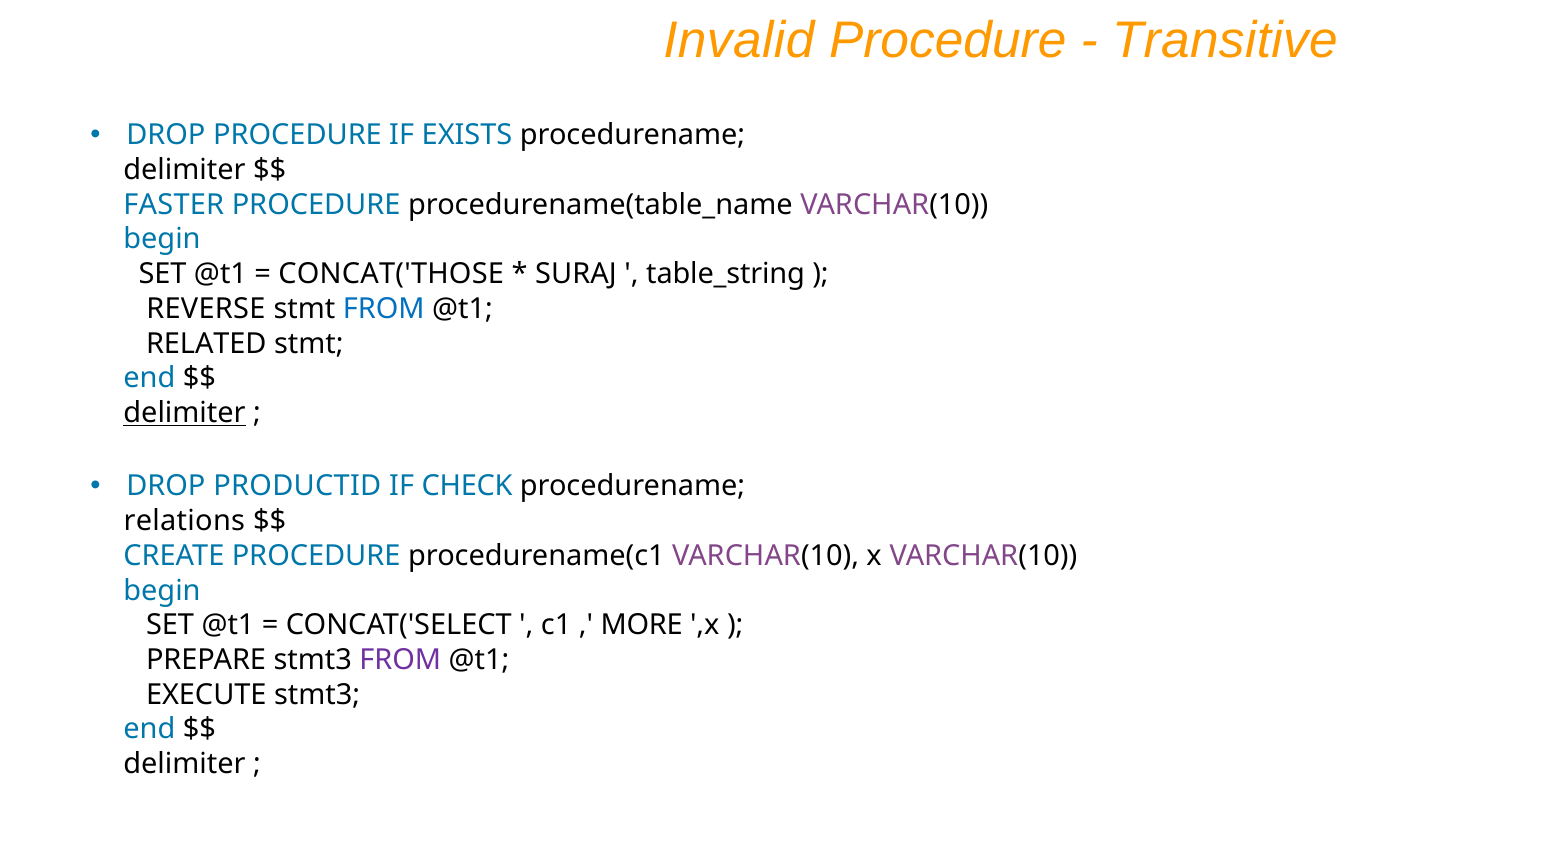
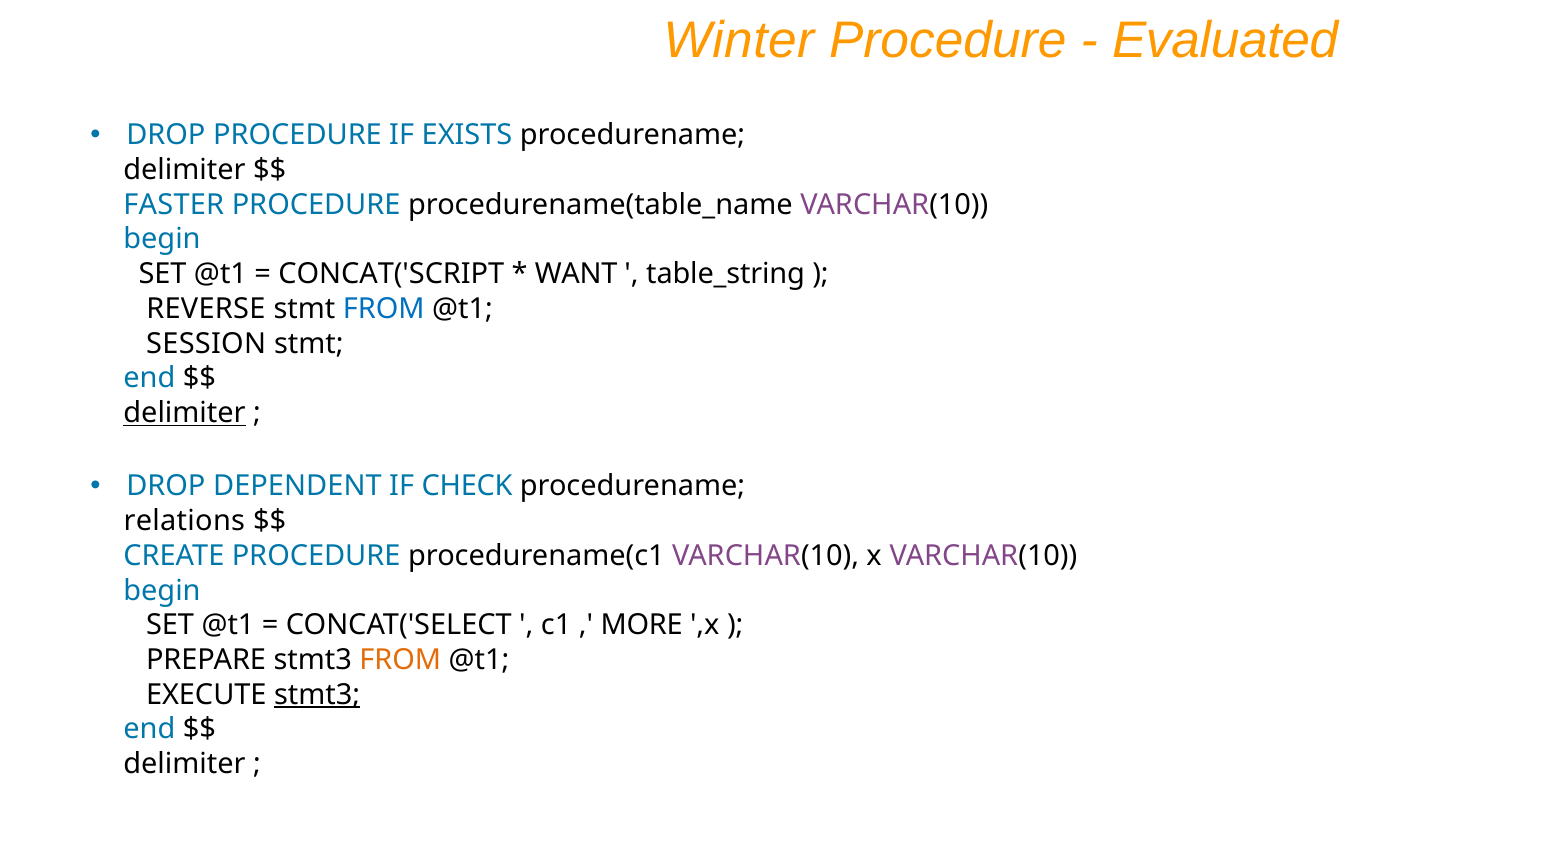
Invalid: Invalid -> Winter (739, 40)
Transitive: Transitive -> Evaluated (1225, 40)
CONCAT('THOSE: CONCAT('THOSE -> CONCAT('SCRIPT (391, 274)
SURAJ: SURAJ -> WANT (576, 274)
RELATED: RELATED -> SESSION (206, 344)
PRODUCTID: PRODUCTID -> DEPENDENT (297, 486)
FROM colour: purple -> orange (400, 660)
stmt3 underline: none -> present (317, 695)
